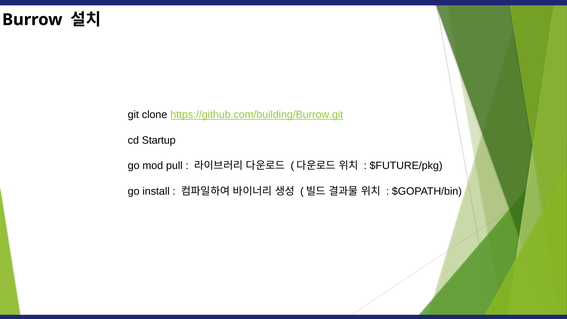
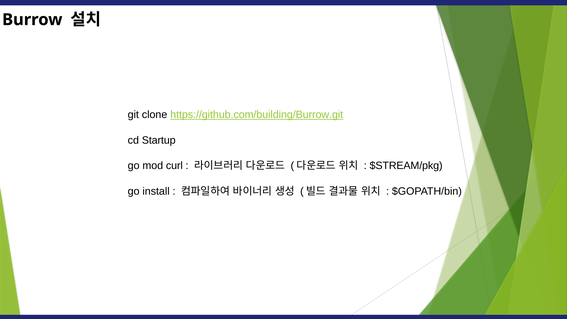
pull: pull -> curl (174, 166)
$FUTURE/pkg: $FUTURE/pkg -> $STREAM/pkg (406, 166)
